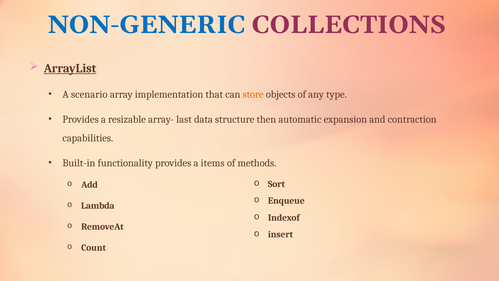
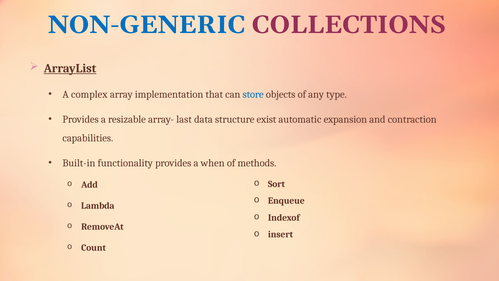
scenario: scenario -> complex (89, 94)
store colour: orange -> blue (253, 94)
then: then -> exist (266, 119)
items: items -> when (213, 163)
